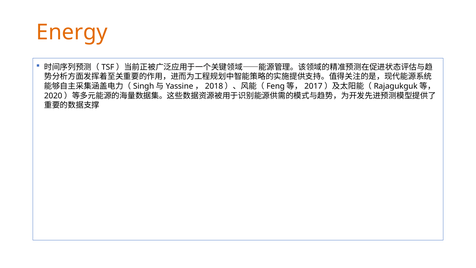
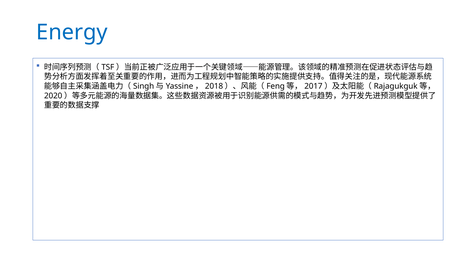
Energy colour: orange -> blue (72, 32)
